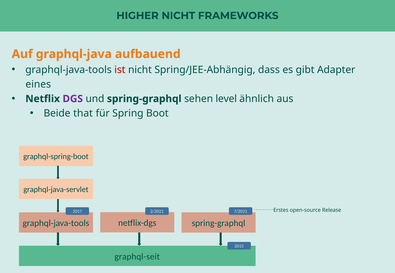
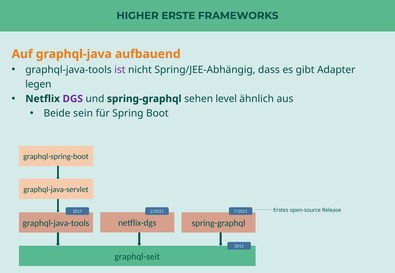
HIGHER NICHT: NICHT -> ERSTE (178, 16)
ist colour: red -> purple (120, 70)
eines: eines -> legen (38, 84)
that: that -> sein (83, 114)
